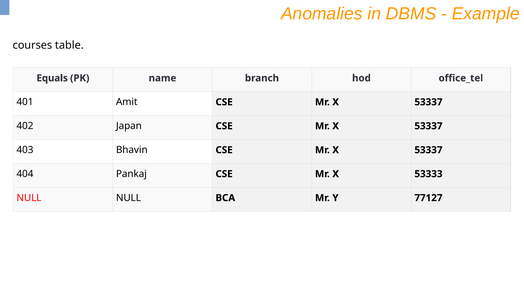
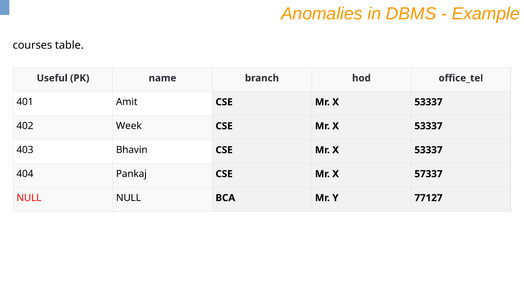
Equals: Equals -> Useful (52, 78)
Japan: Japan -> Week (129, 126)
53333: 53333 -> 57337 (428, 174)
